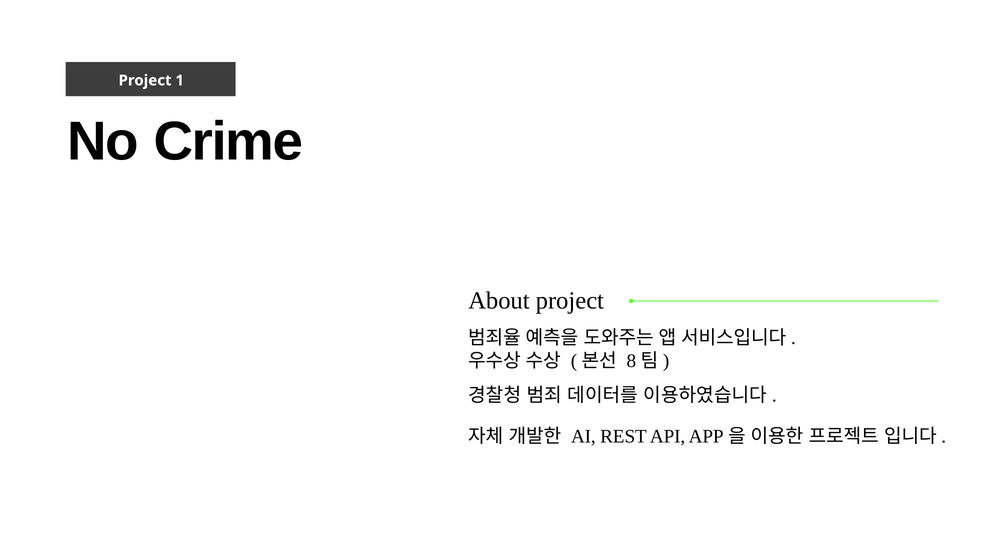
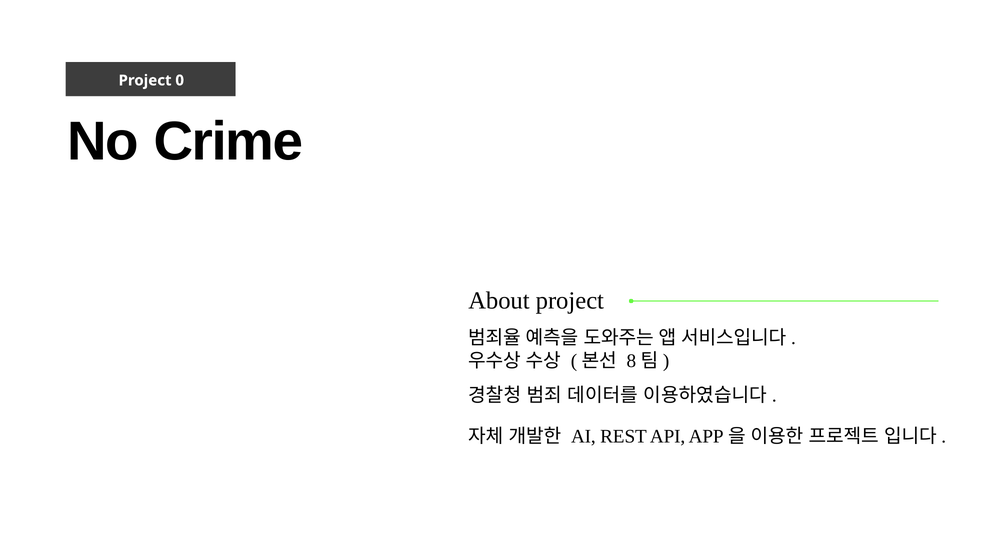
1: 1 -> 0 (180, 80)
